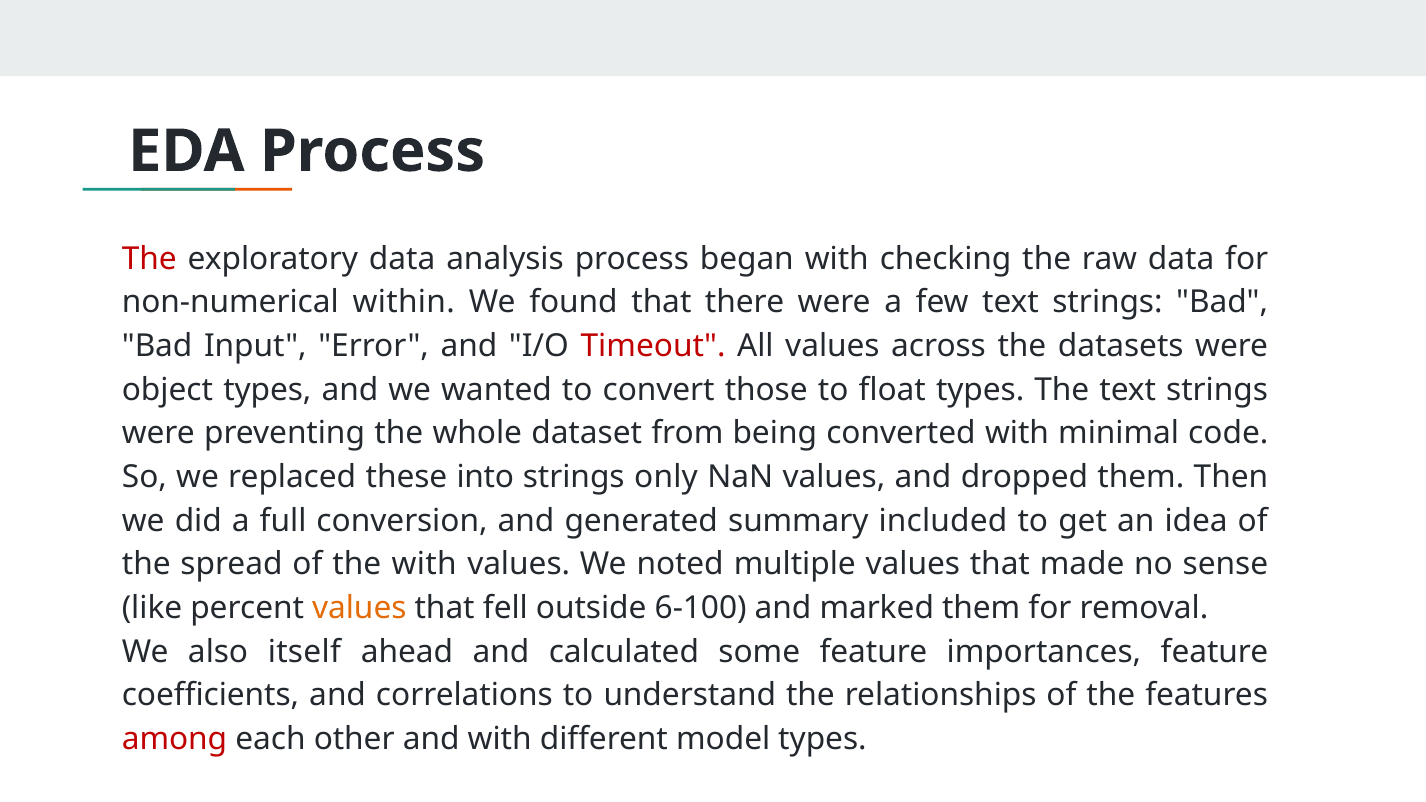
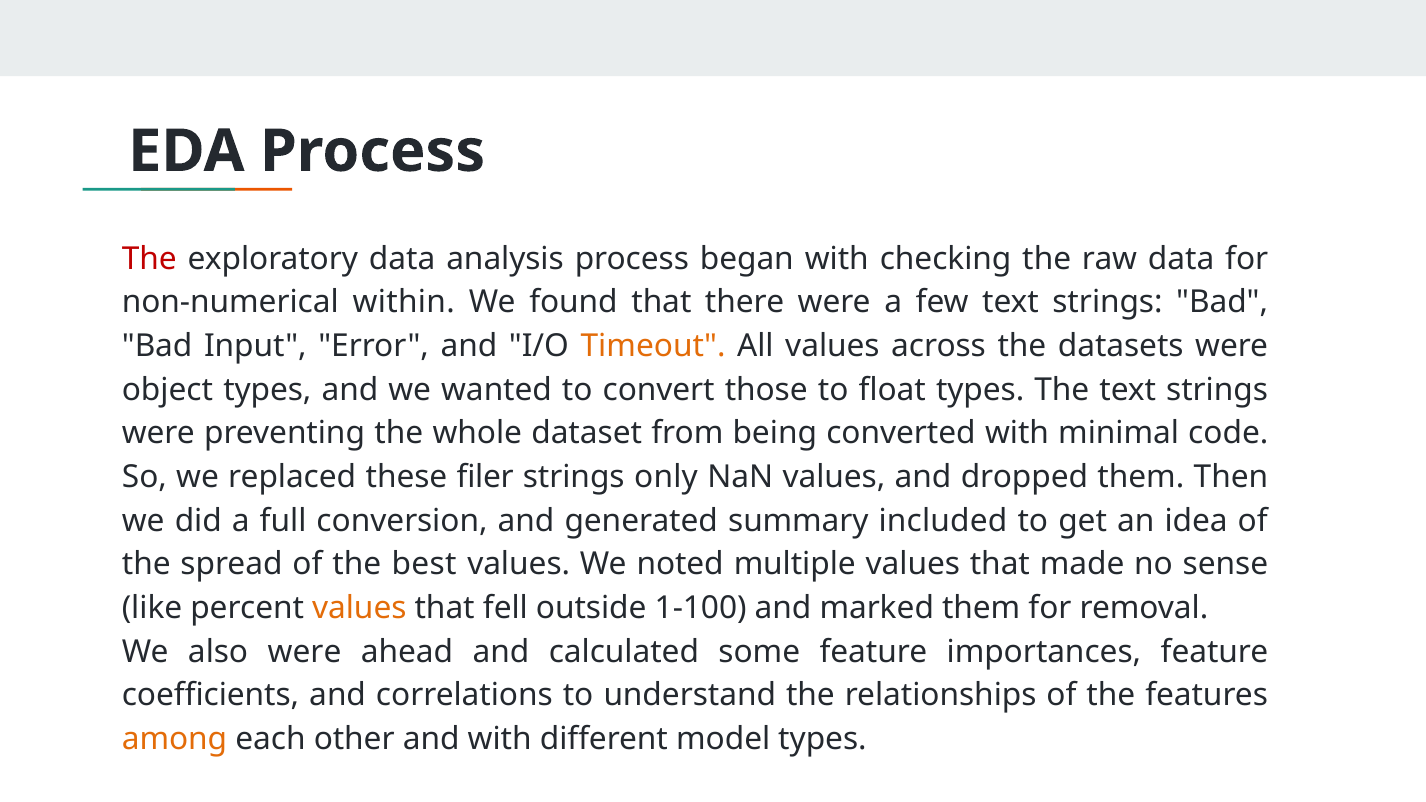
Timeout colour: red -> orange (653, 346)
into: into -> filer (485, 477)
the with: with -> best (424, 564)
6-100: 6-100 -> 1-100 (701, 608)
also itself: itself -> were (305, 652)
among colour: red -> orange (175, 739)
